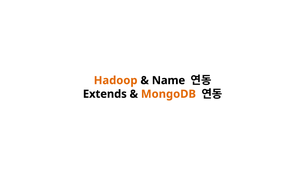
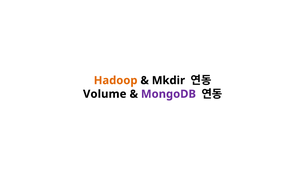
Name: Name -> Mkdir (168, 80)
Extends: Extends -> Volume (105, 94)
MongoDB colour: orange -> purple (168, 94)
